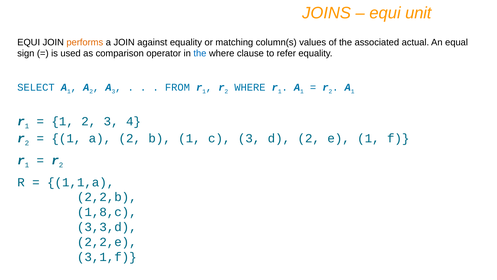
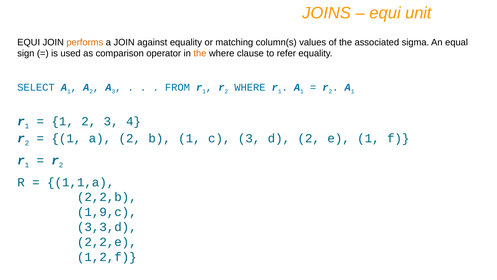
actual: actual -> sigma (415, 42)
the colour: blue -> orange (200, 53)
1,8,c: 1,8,c -> 1,9,c (107, 212)
3,1,f: 3,1,f -> 1,2,f (107, 256)
